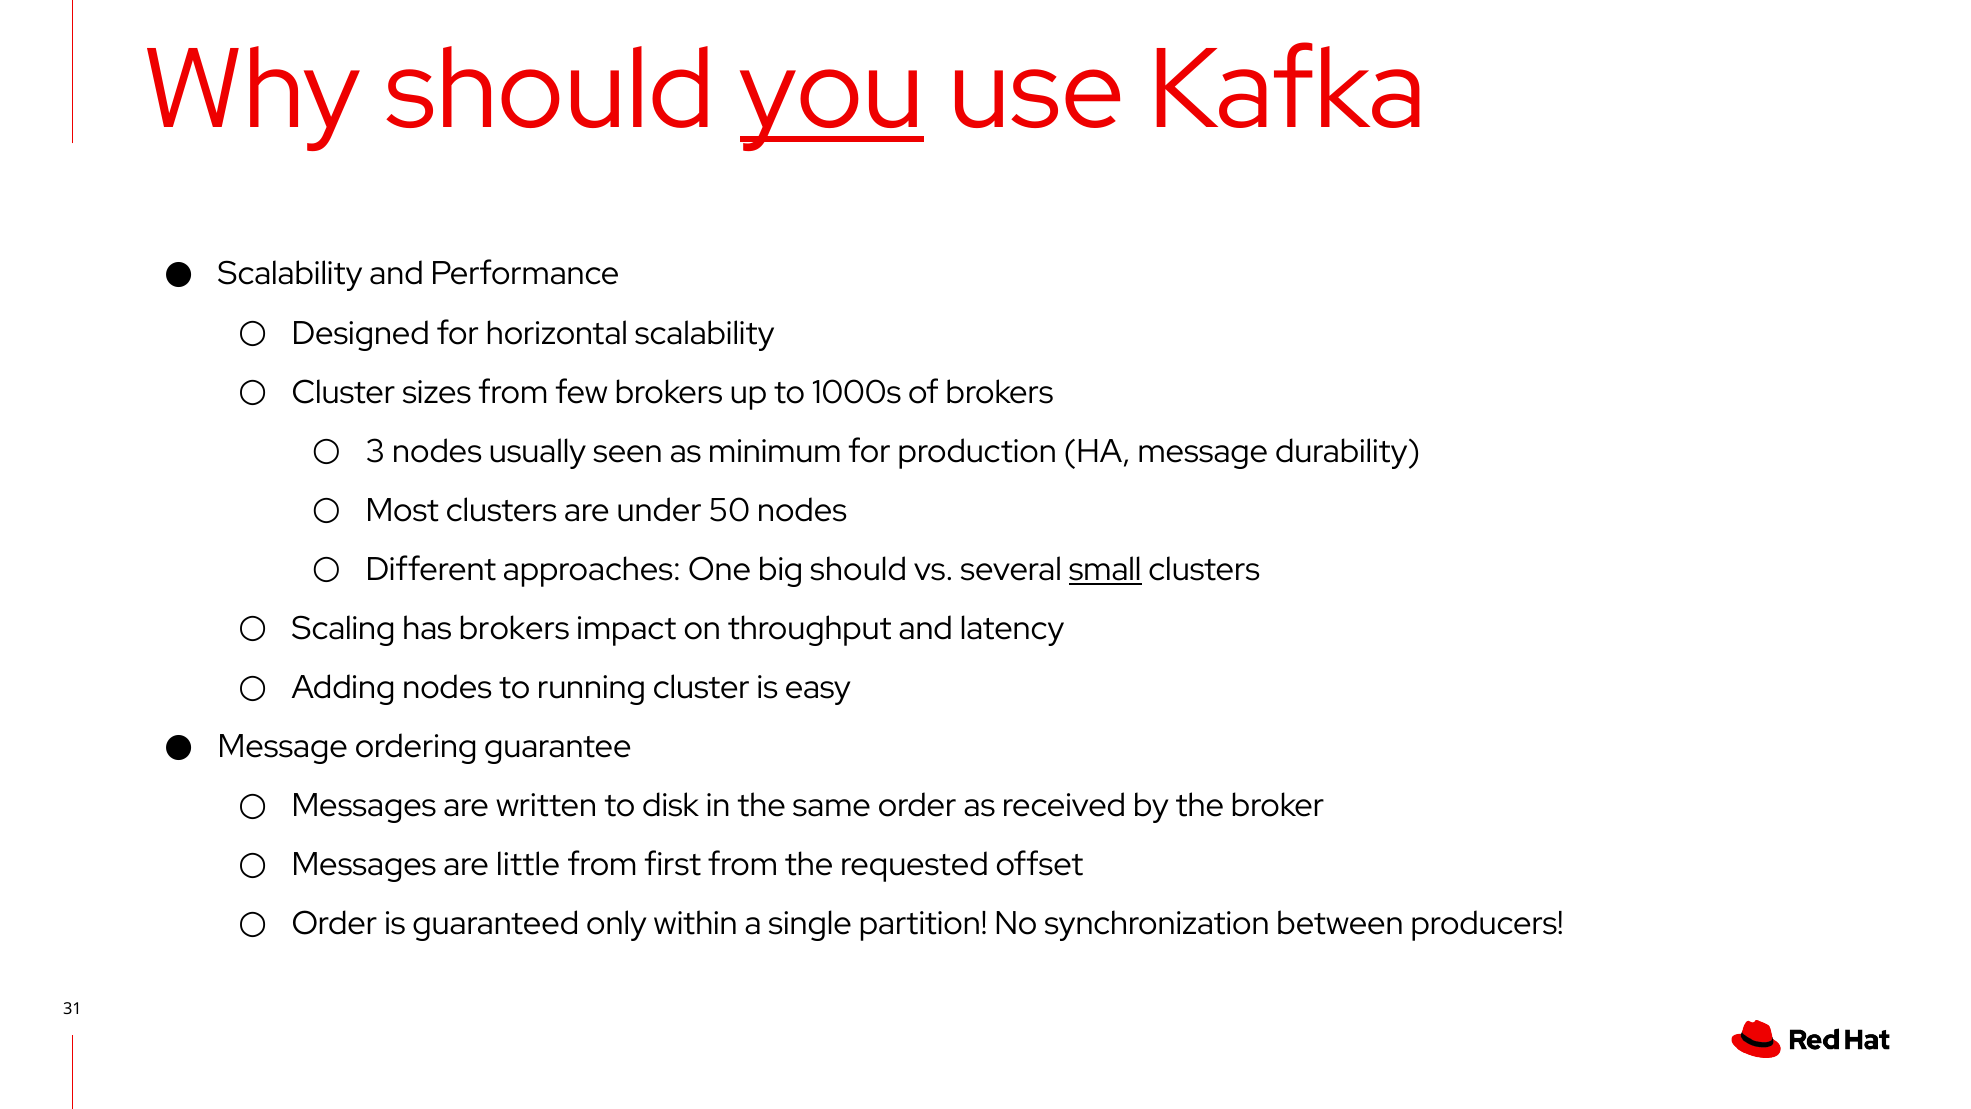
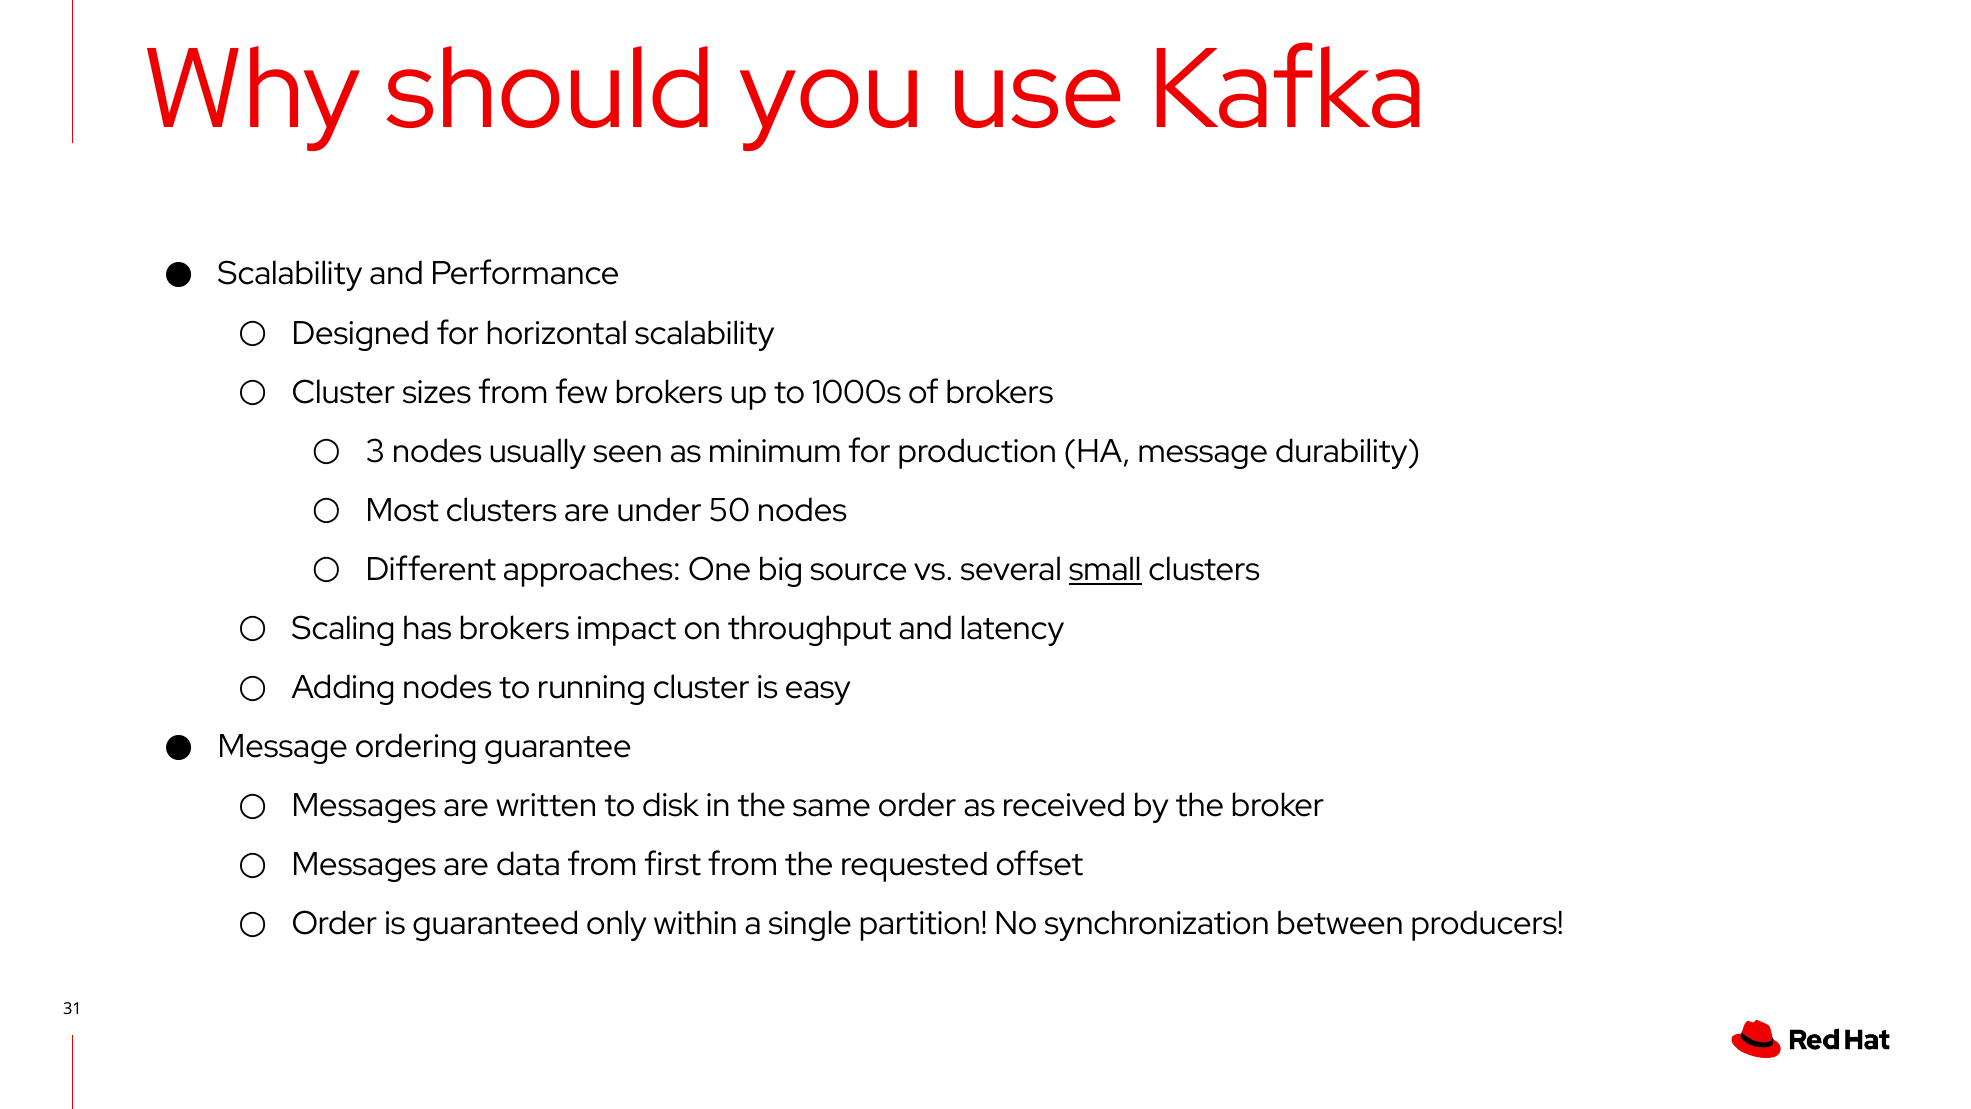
you underline: present -> none (832, 90)
big should: should -> source (859, 569)
little: little -> data (528, 865)
